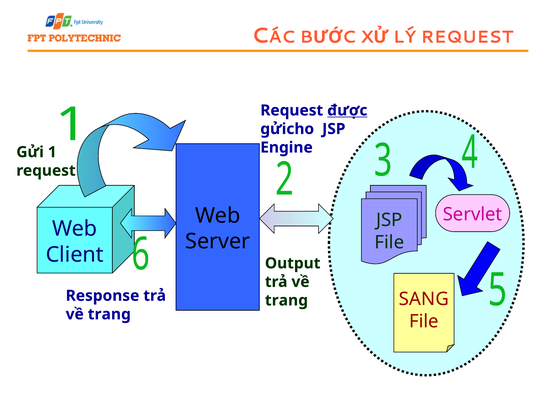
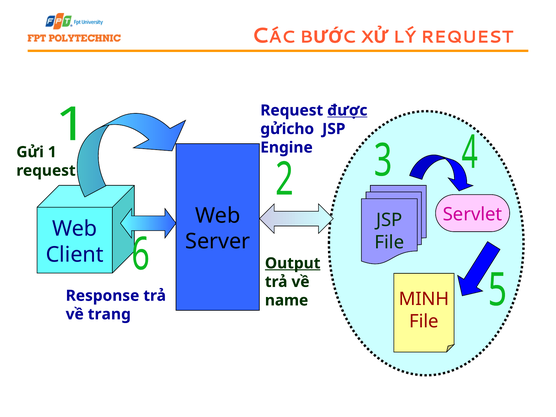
Output underline: none -> present (293, 263)
SANG: SANG -> MINH (424, 299)
trang: trang -> name (287, 300)
